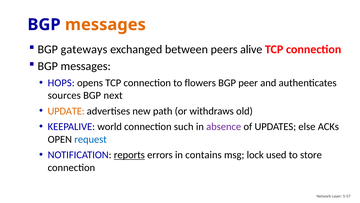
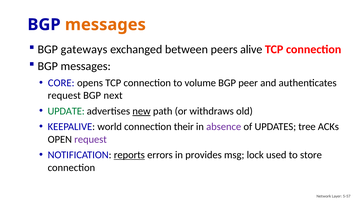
HOPS: HOPS -> CORE (61, 83)
flowers: flowers -> volume (200, 83)
sources: sources -> request (64, 95)
UPDATE colour: orange -> green (66, 111)
new underline: none -> present (142, 111)
such: such -> their (184, 126)
else: else -> tree (307, 126)
request colour: blue -> purple (91, 139)
contains: contains -> provides (204, 155)
